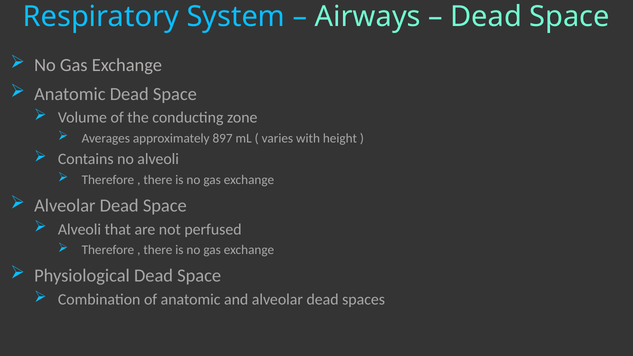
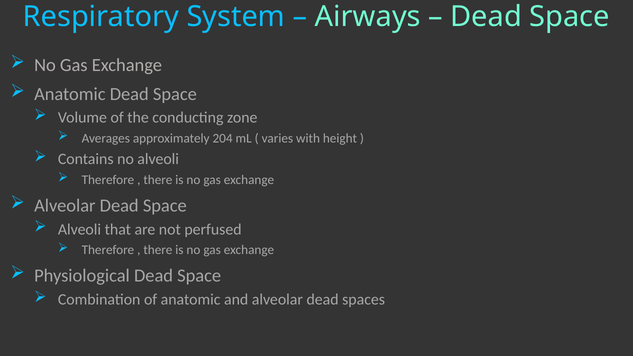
897: 897 -> 204 (223, 138)
